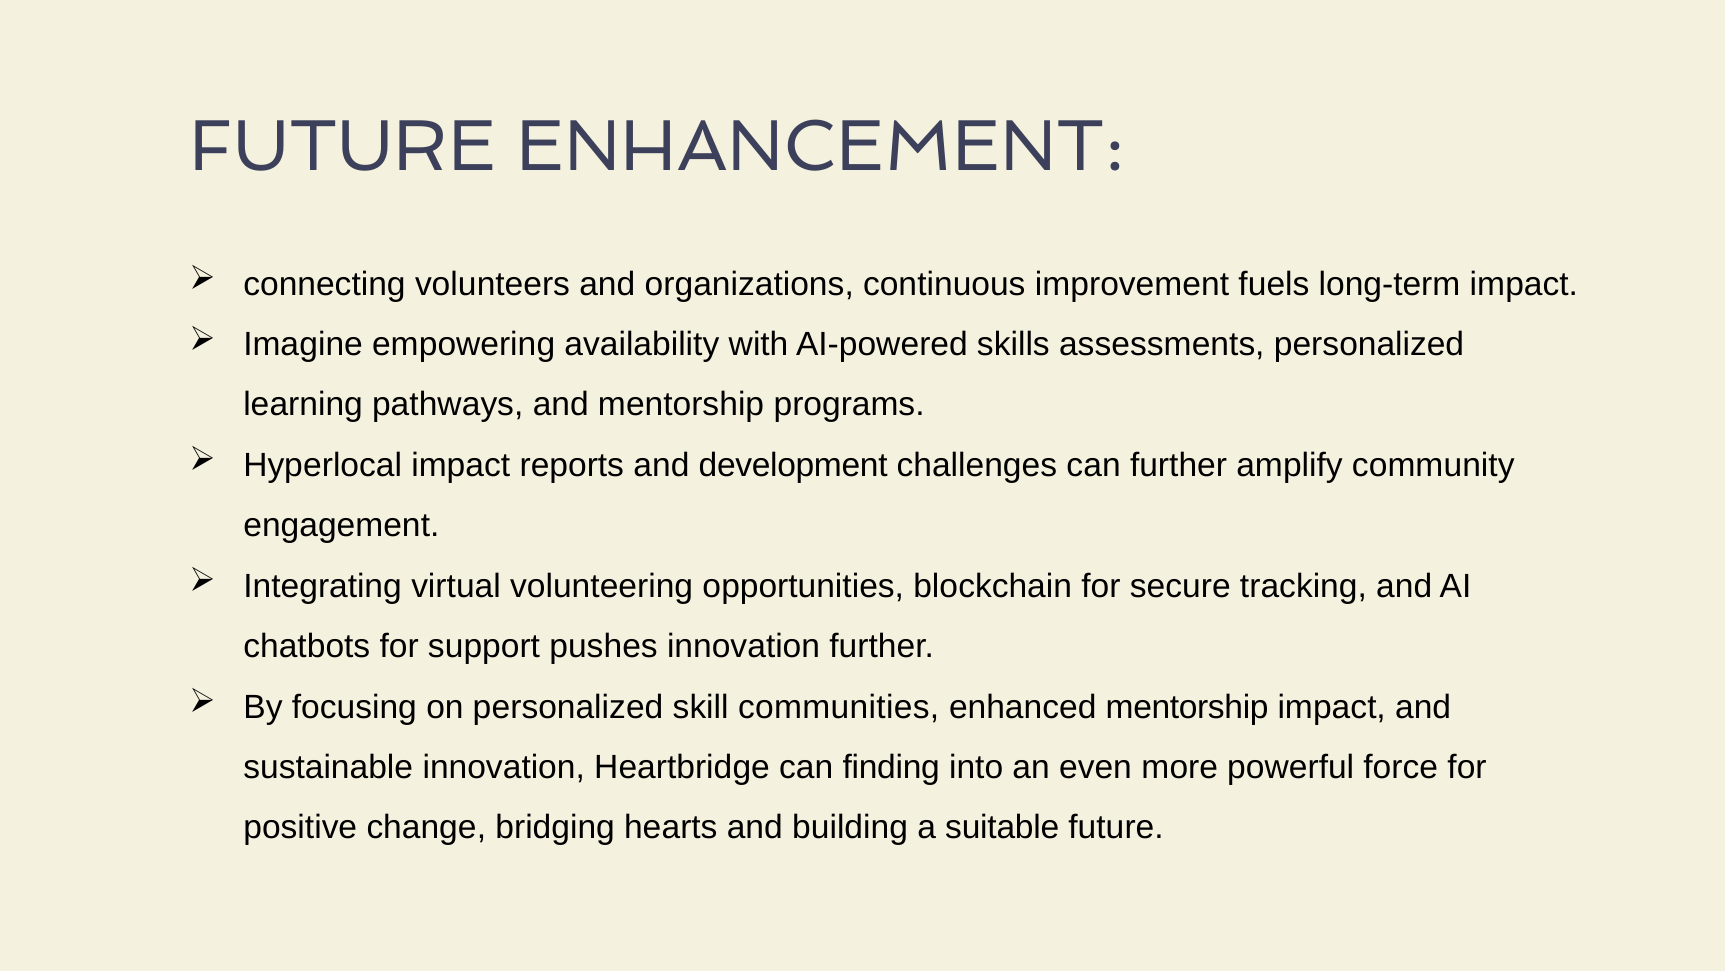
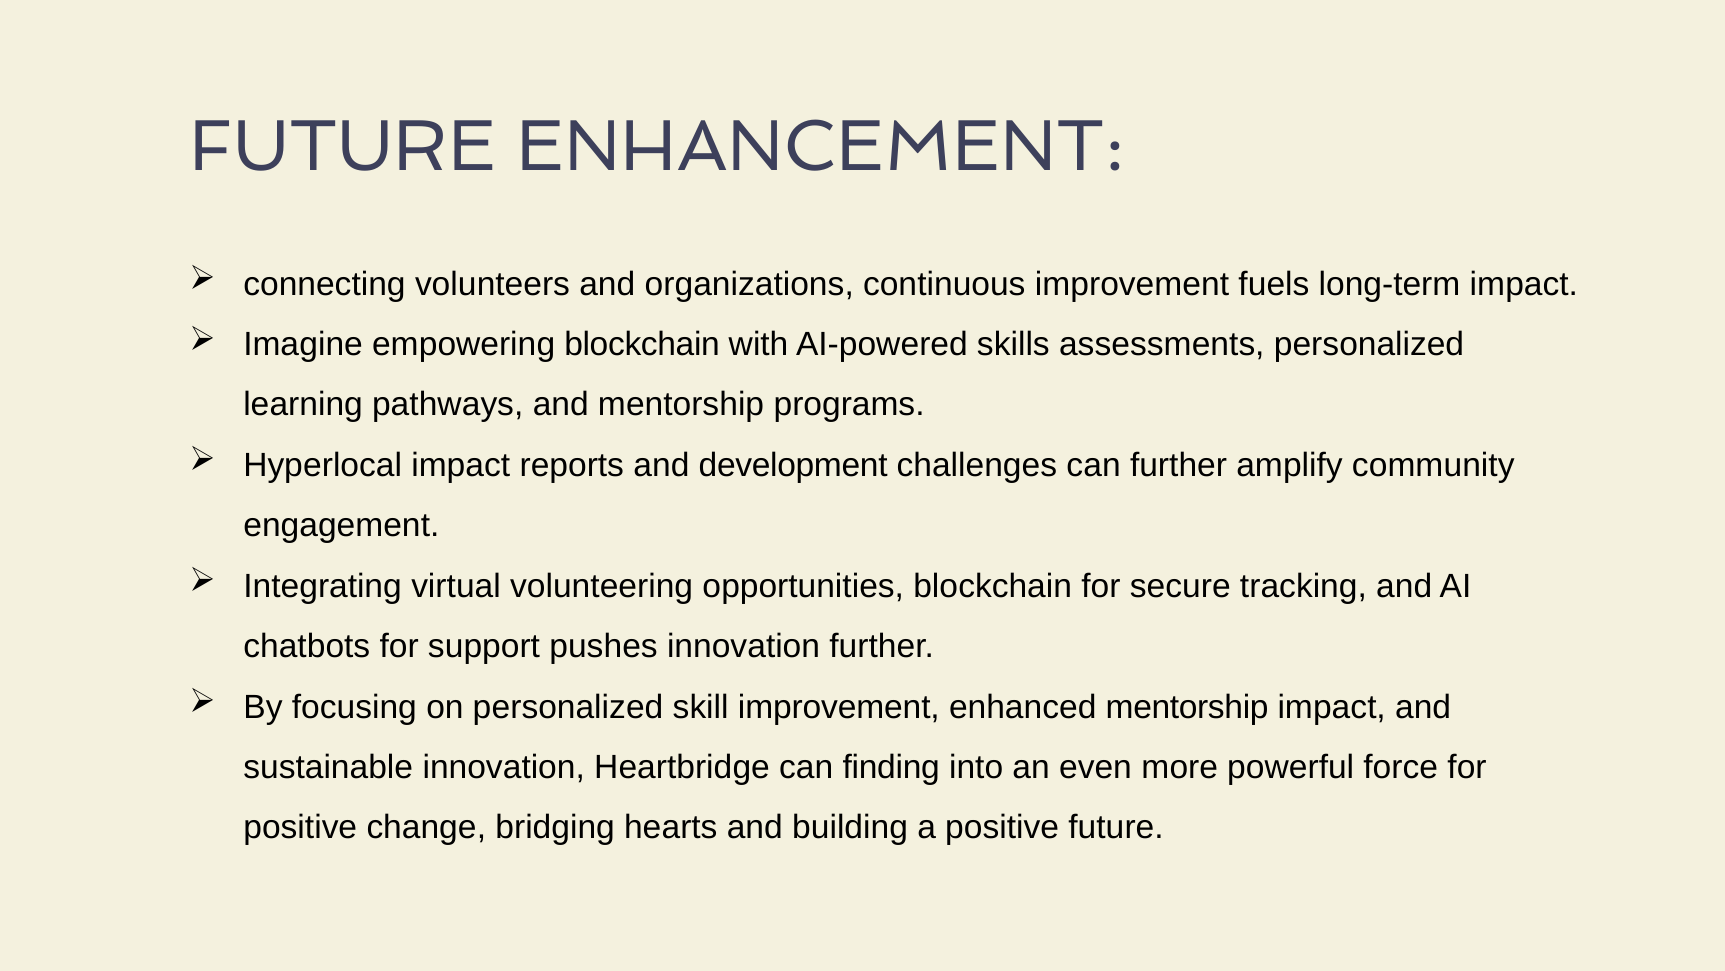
empowering availability: availability -> blockchain (642, 344)
skill communities: communities -> improvement (839, 707)
a suitable: suitable -> positive (1002, 827)
